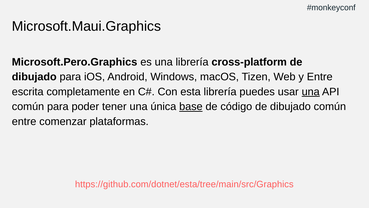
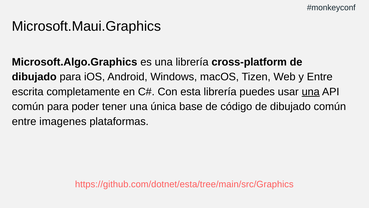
Microsoft.Pero.Graphics: Microsoft.Pero.Graphics -> Microsoft.Algo.Graphics (75, 62)
base underline: present -> none (191, 106)
comenzar: comenzar -> imagenes (63, 121)
